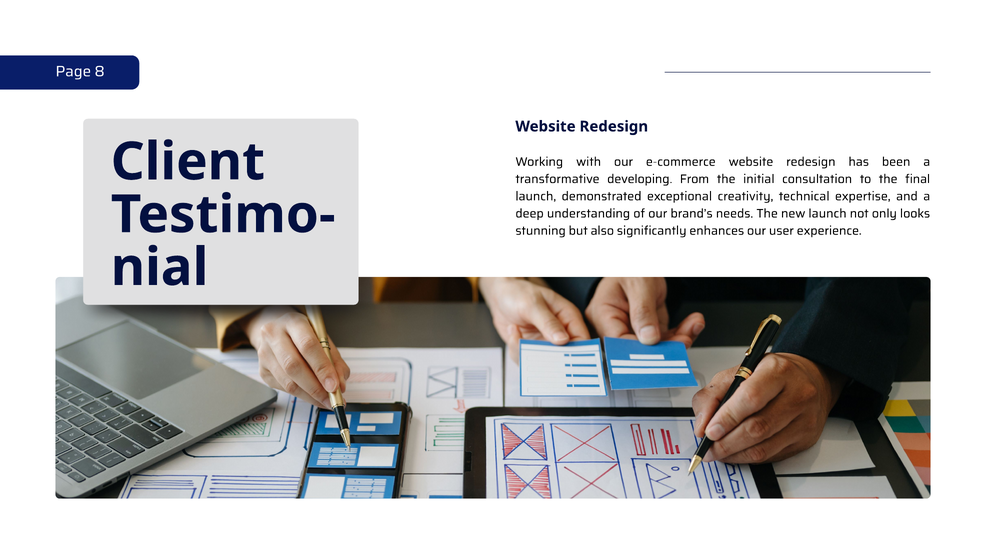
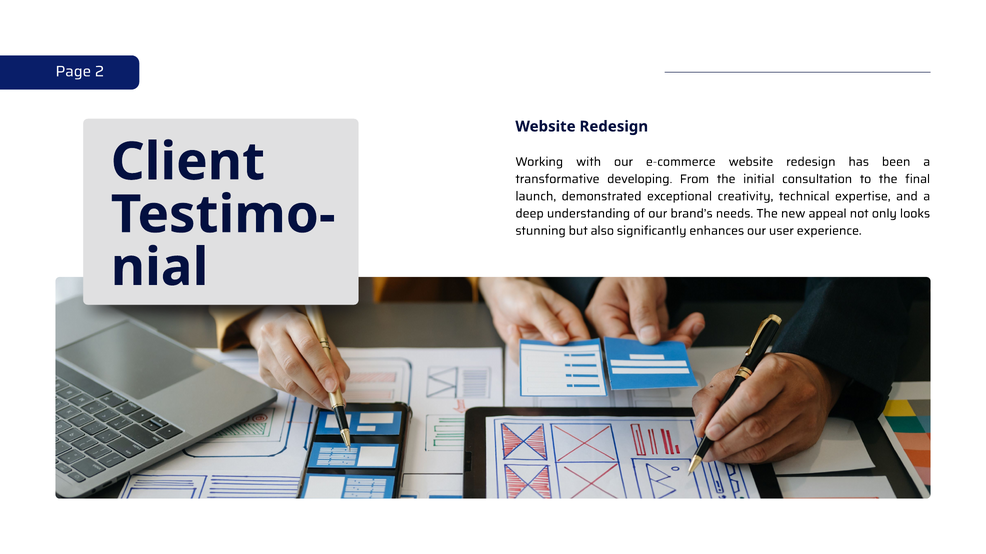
8: 8 -> 2 (99, 71)
new launch: launch -> appeal (828, 214)
